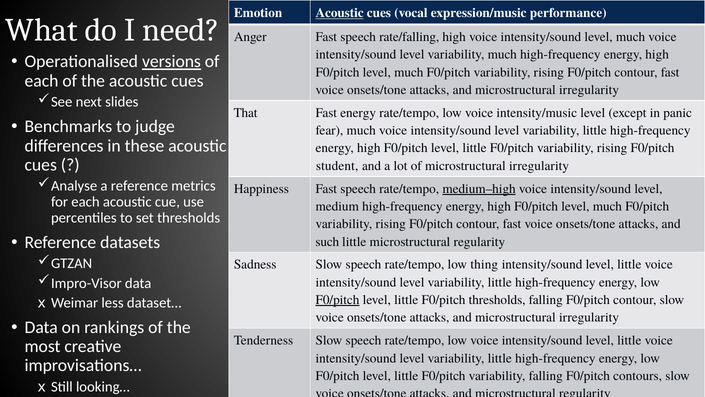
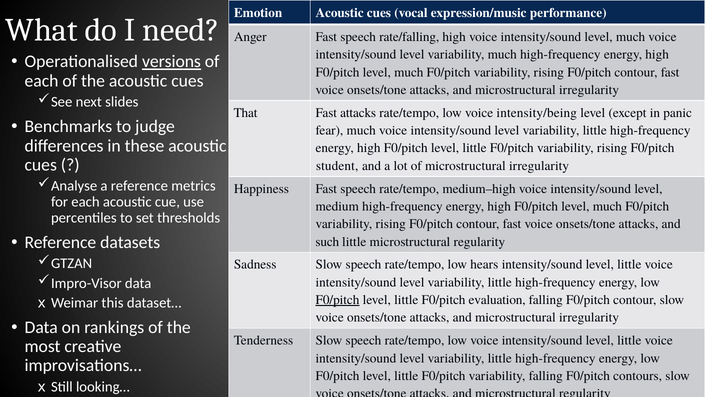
Acoustic underline: present -> none (340, 13)
Fast energy: energy -> attacks (358, 113)
intensity/music: intensity/music -> intensity/being (537, 113)
medium–high underline: present -> none (479, 188)
thing: thing -> hears (484, 264)
F0/pitch thresholds: thresholds -> evaluation (497, 300)
less: less -> this (113, 302)
